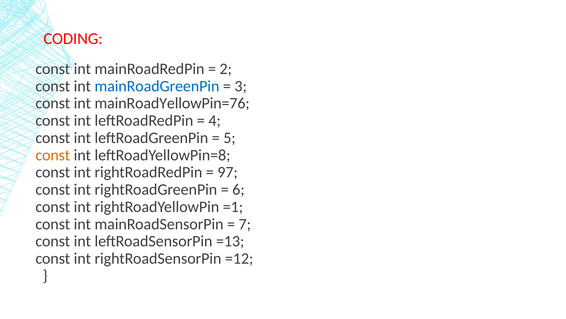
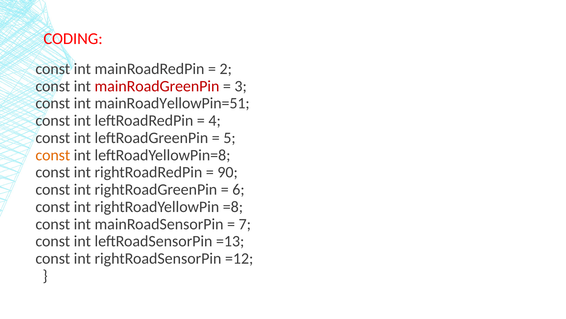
mainRoadGreenPin colour: blue -> red (157, 86)
mainRoadYellowPin=76: mainRoadYellowPin=76 -> mainRoadYellowPin=51 (172, 103)
97: 97 -> 90 (228, 172)
=1: =1 -> =8 (233, 206)
